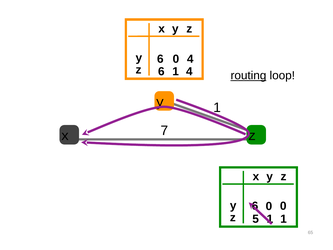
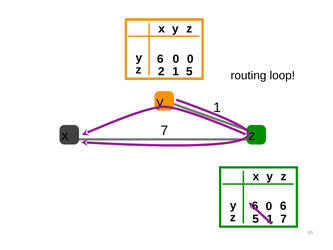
0 4: 4 -> 0 (190, 59)
z 6: 6 -> 2 (161, 71)
1 4: 4 -> 5 (189, 71)
routing underline: present -> none (248, 75)
0: 0 -> 6 (283, 206)
1: 1 -> 7 (284, 219)
